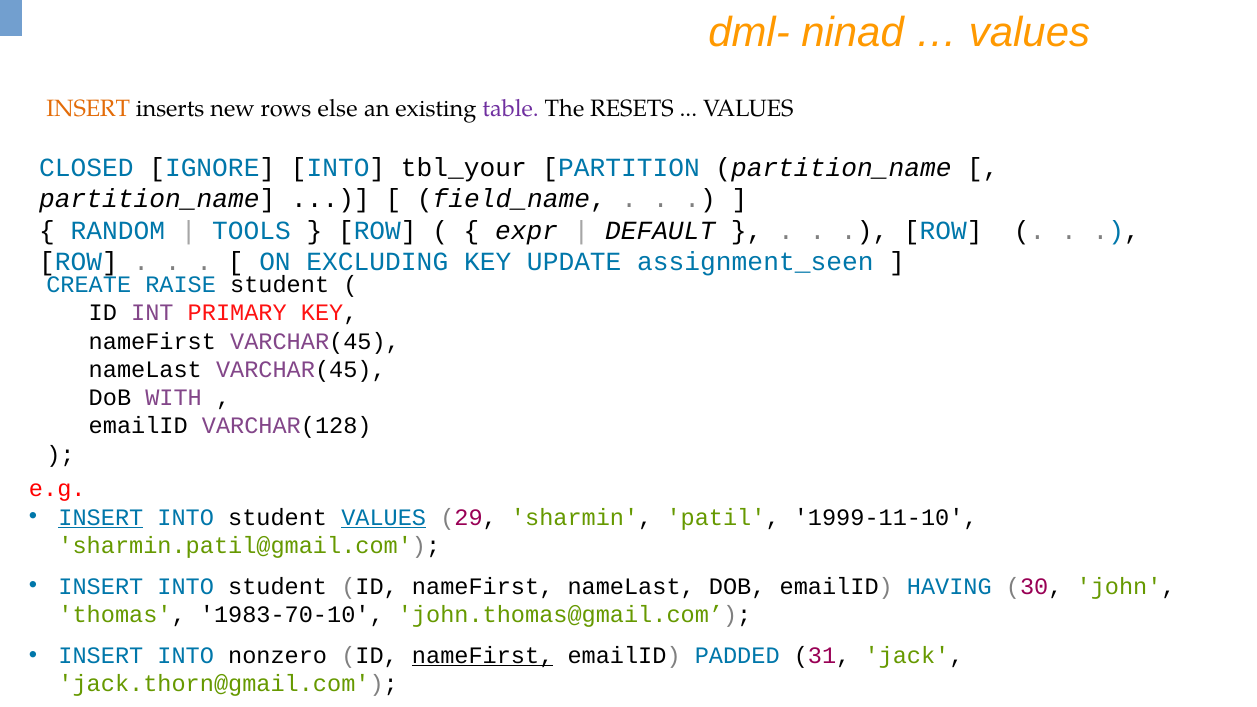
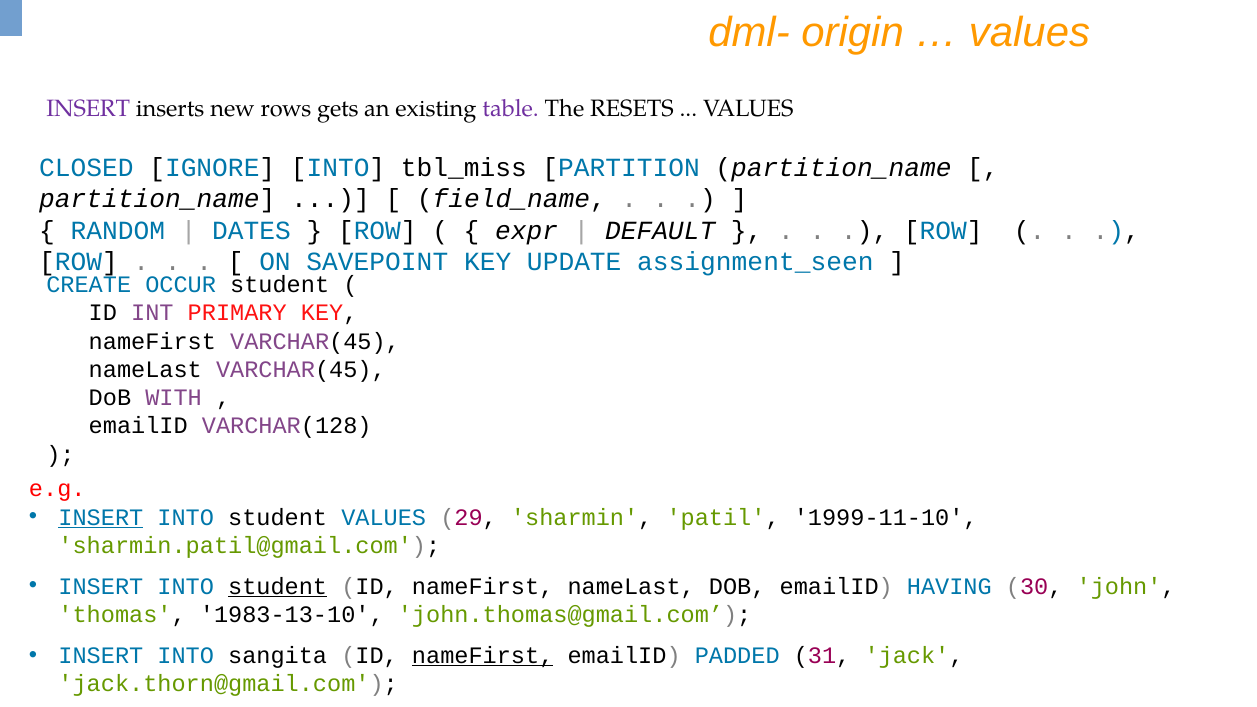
ninad: ninad -> origin (853, 33)
INSERT colour: orange -> purple (88, 108)
else: else -> gets (338, 108)
tbl_your: tbl_your -> tbl_miss (464, 168)
TOOLS: TOOLS -> DATES (252, 231)
EXCLUDING: EXCLUDING -> SAVEPOINT (377, 262)
RAISE: RAISE -> OCCUR (181, 285)
VALUES underline: present -> none (384, 517)
student underline: none -> present (278, 586)
1983-70-10: 1983-70-10 -> 1983-13-10 (292, 615)
nonzero: nonzero -> sangita (278, 656)
